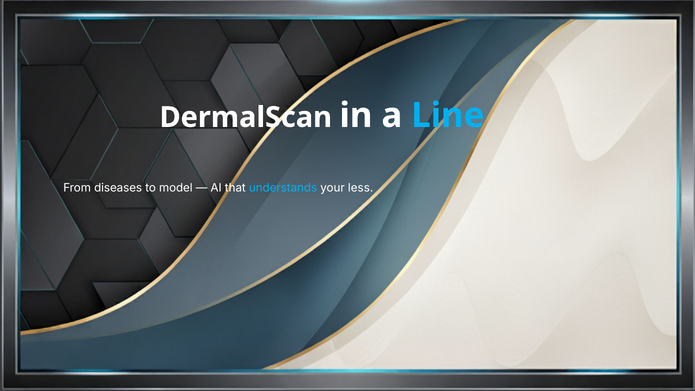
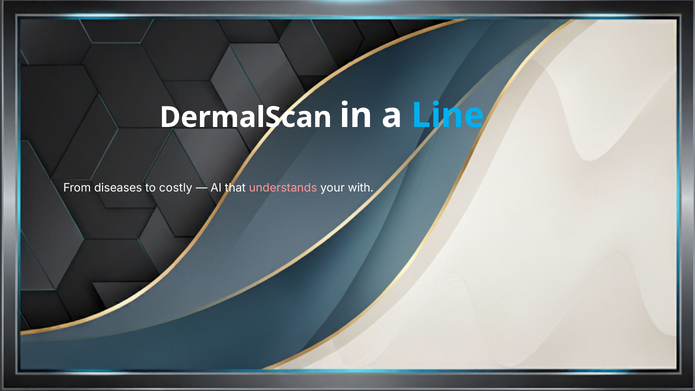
model: model -> costly (176, 188)
understands colour: light blue -> pink (283, 188)
less: less -> with (361, 188)
